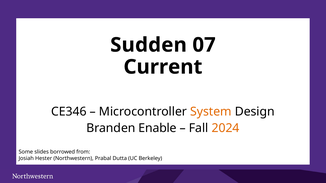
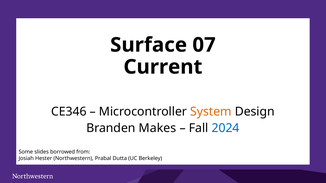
Sudden: Sudden -> Surface (149, 45)
Enable: Enable -> Makes (157, 128)
2024 colour: orange -> blue (226, 128)
